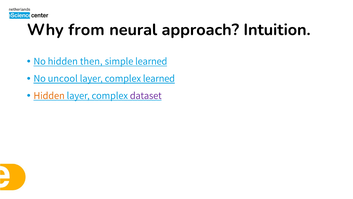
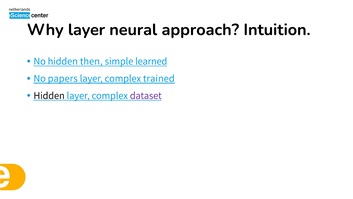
Why from: from -> layer (87, 30)
uncool: uncool -> papers (63, 78)
complex learned: learned -> trained (159, 78)
Hidden colour: orange -> black (49, 95)
